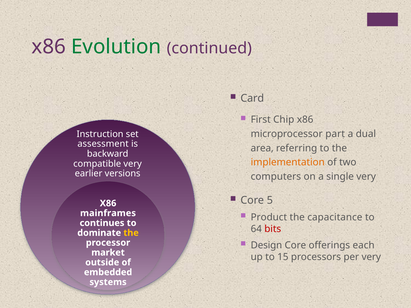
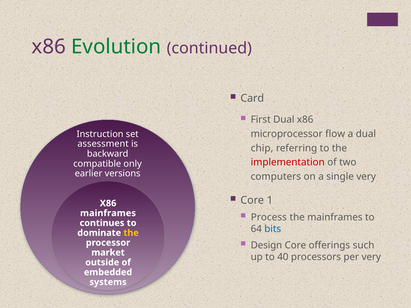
First Chip: Chip -> Dual (284, 120)
part: part -> flow (335, 134)
area: area -> chip (262, 148)
implementation colour: orange -> red (288, 162)
very: very -> only (133, 164)
5: 5 -> 1 (270, 201)
Product: Product -> Process (269, 217)
the capacitance: capacitance -> mainframes (335, 217)
bits colour: red -> blue (273, 229)
each: each -> such (364, 245)
15: 15 -> 40 (283, 257)
